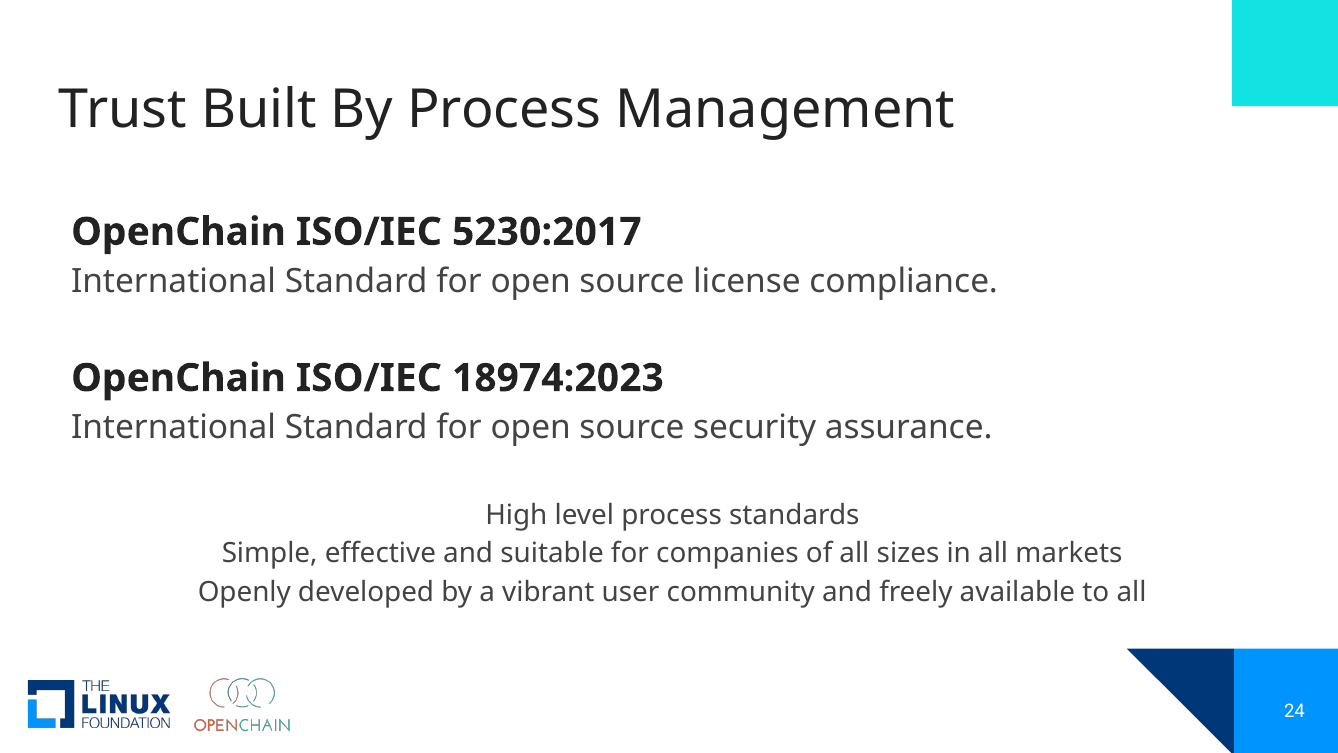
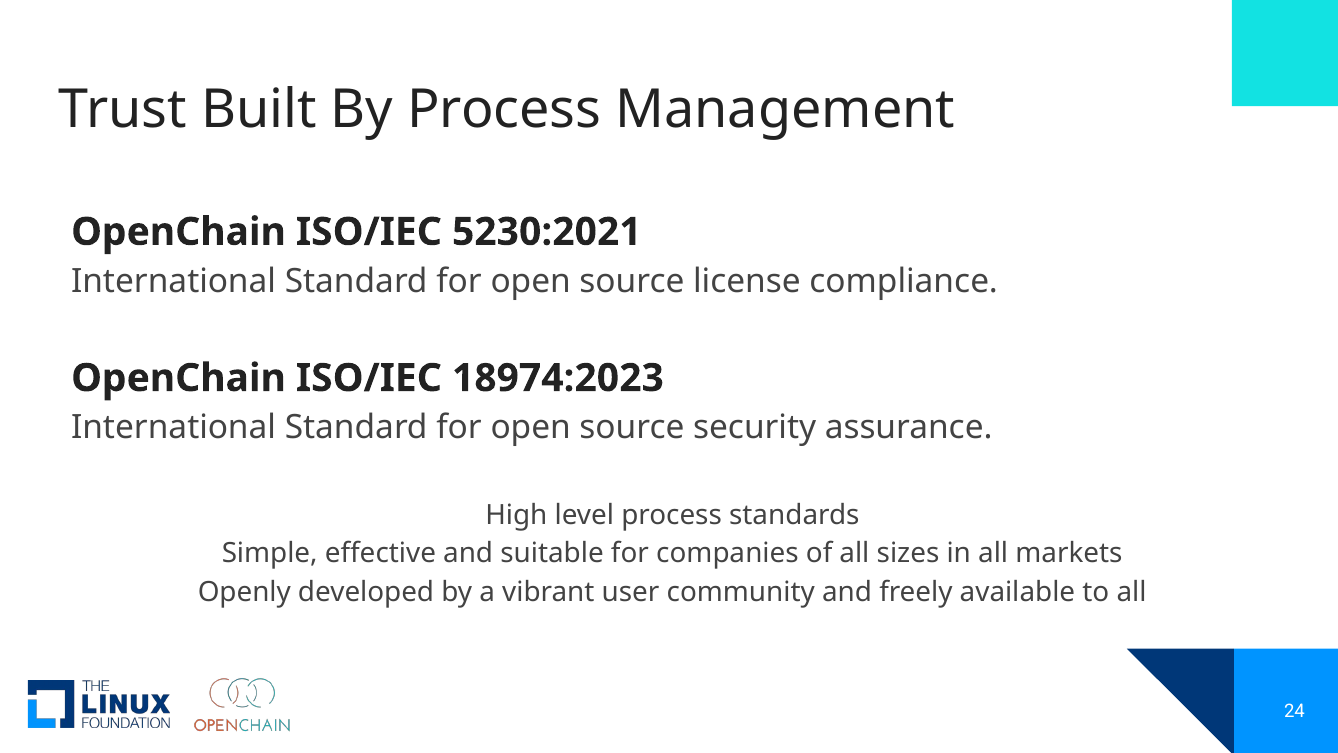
5230:2017: 5230:2017 -> 5230:2021 (547, 232)
